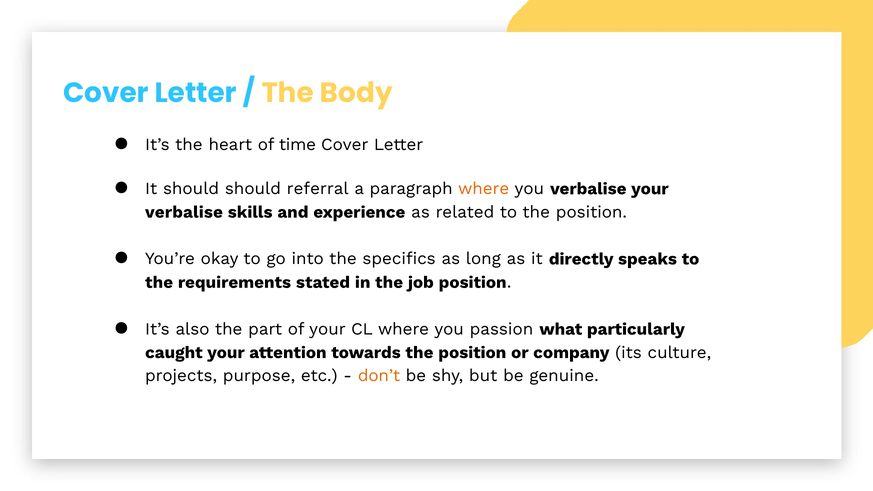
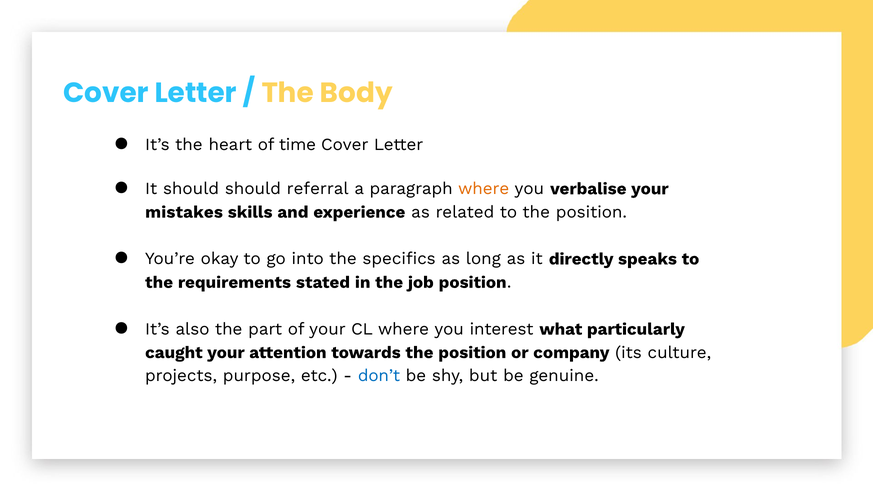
verbalise: verbalise -> mistakes (184, 212)
passion: passion -> interest (502, 329)
don’t colour: orange -> blue (379, 376)
